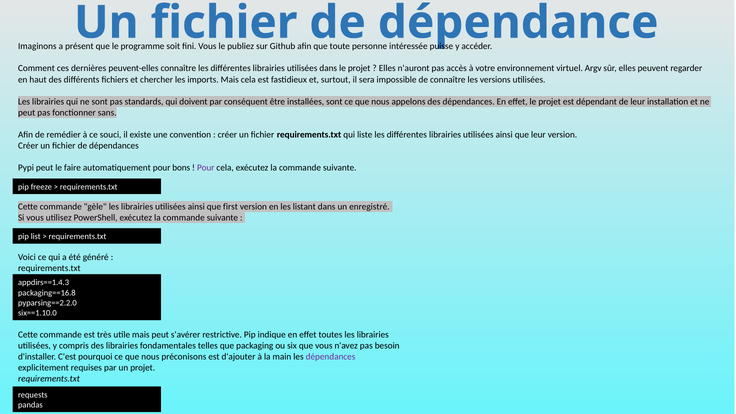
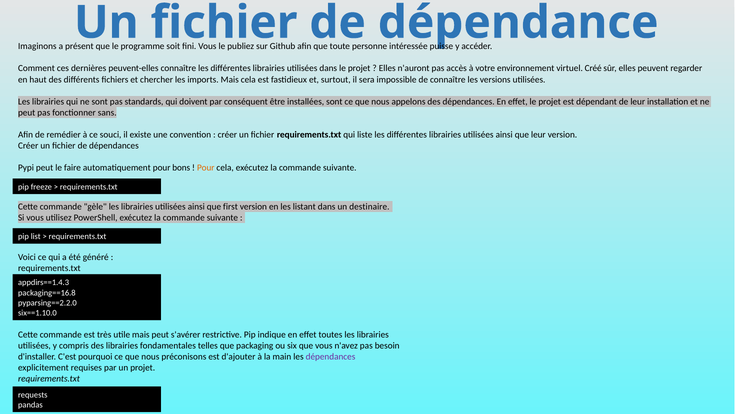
Argv: Argv -> Créé (593, 68)
Pour colour: purple -> orange (206, 168)
enregistré: enregistré -> destinaire (369, 207)
